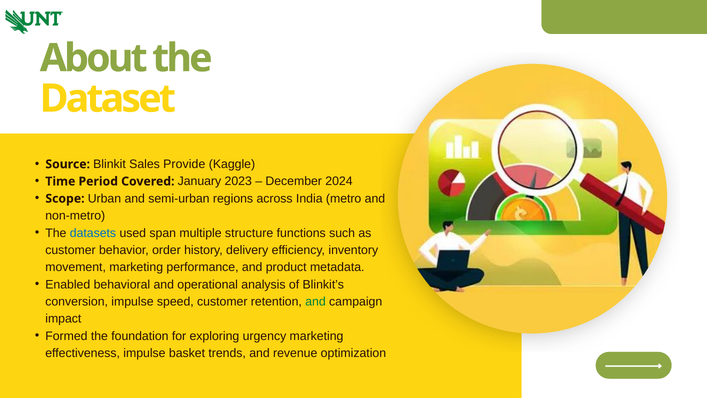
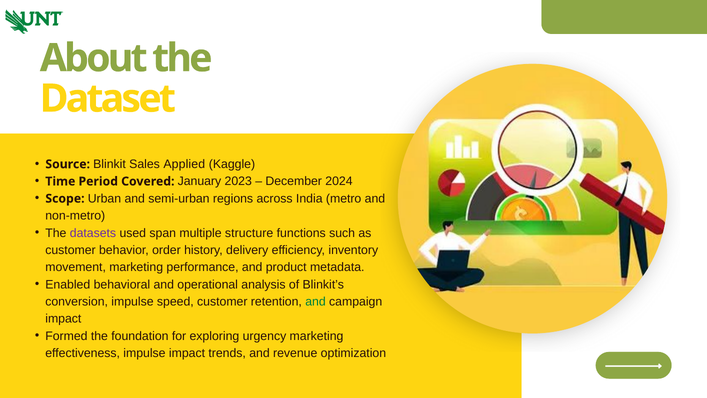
Provide: Provide -> Applied (184, 164)
datasets colour: blue -> purple (93, 233)
impulse basket: basket -> impact (187, 353)
